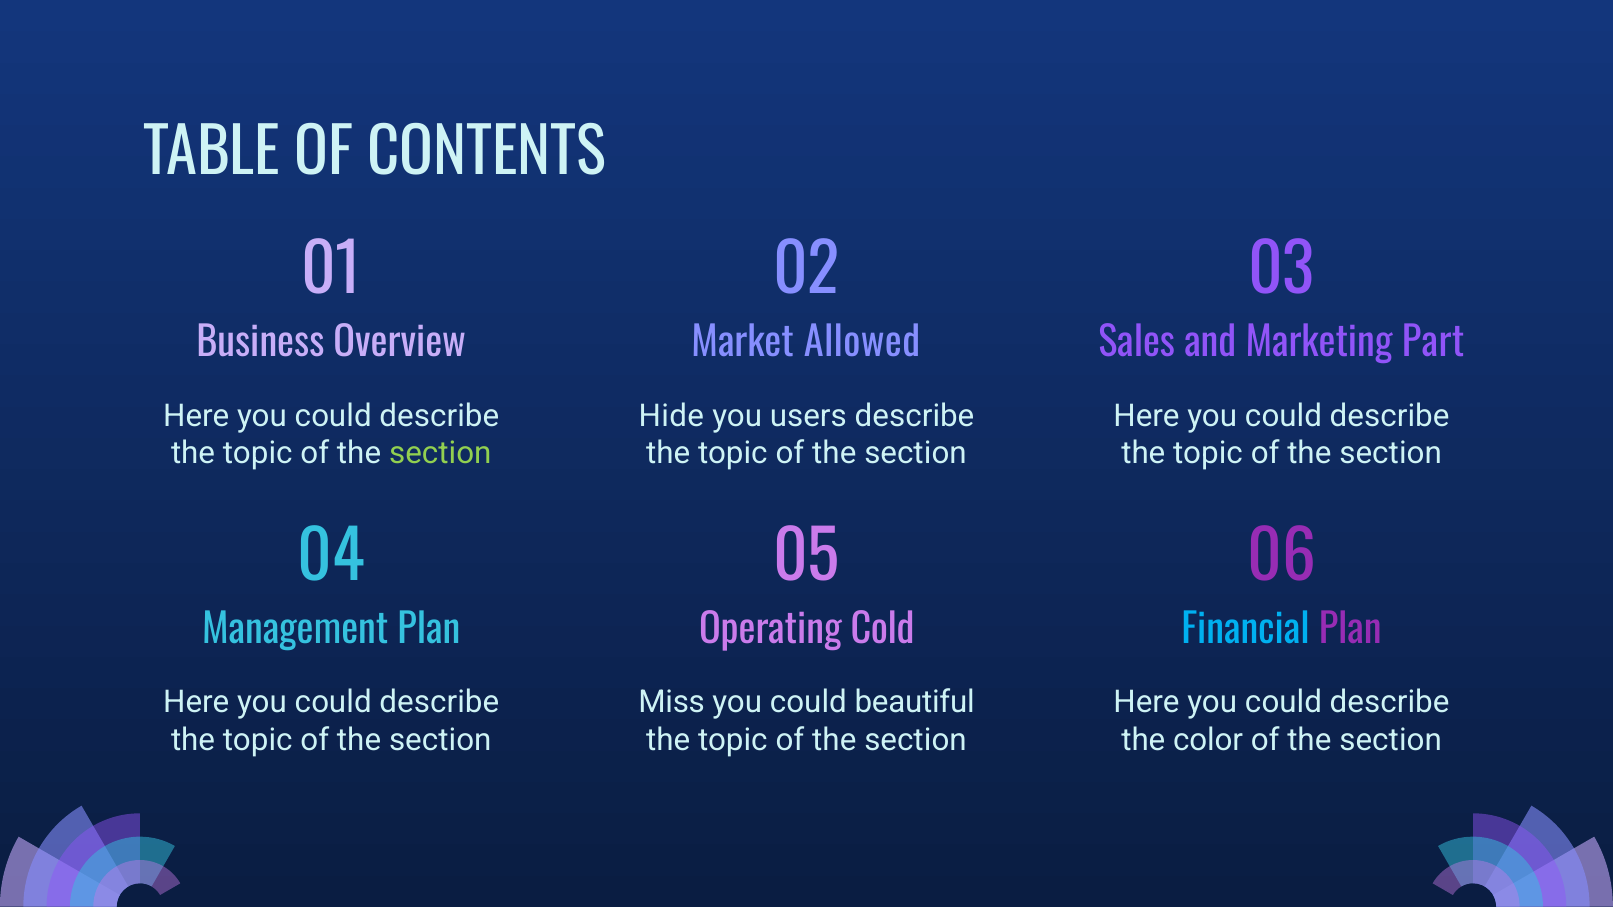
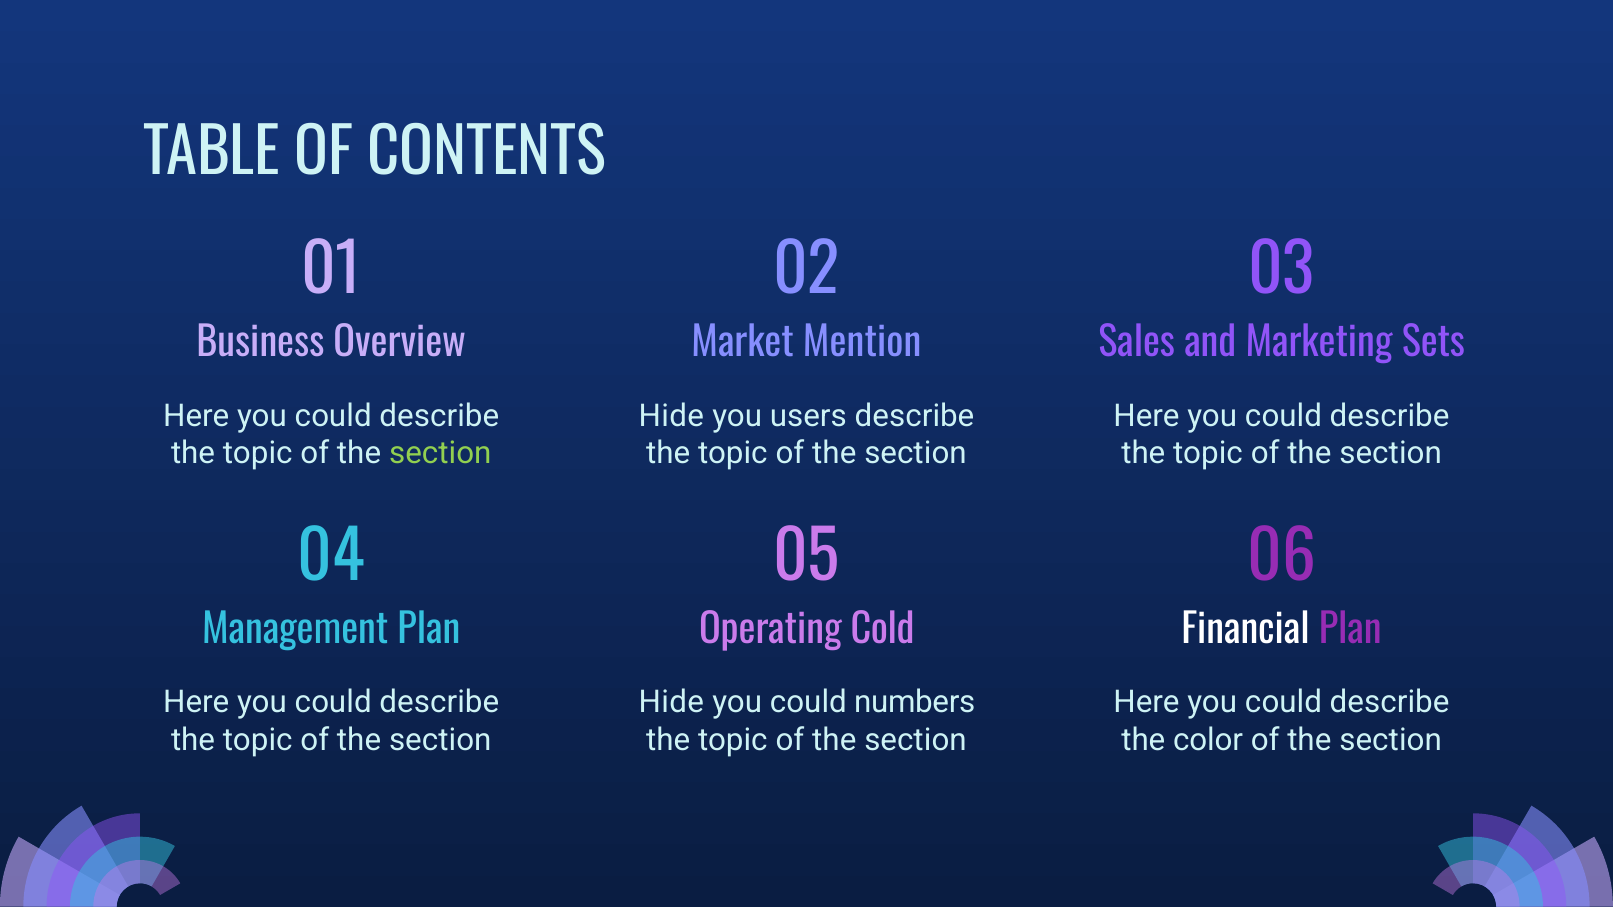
Allowed: Allowed -> Mention (862, 344)
Part: Part -> Sets (1433, 344)
Financial colour: light blue -> white (1246, 630)
Miss: Miss -> Hide (671, 702)
beautiful: beautiful -> numbers (915, 702)
